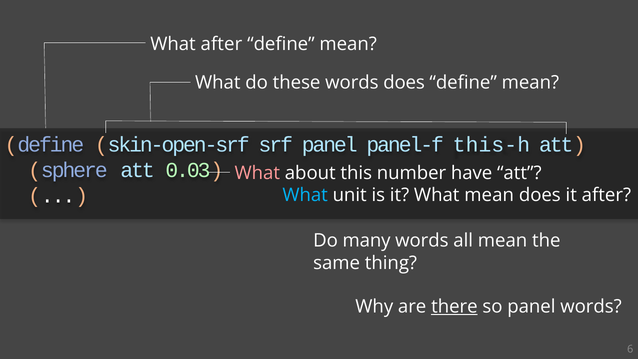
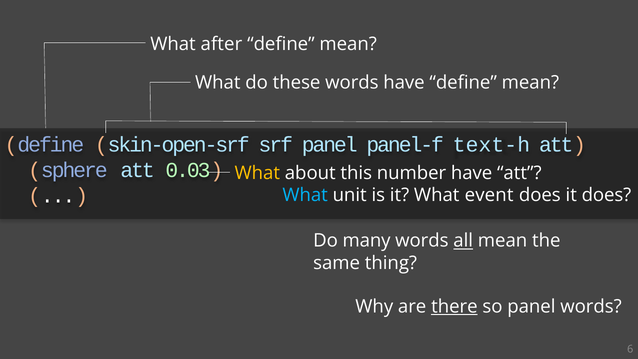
words does: does -> have (404, 83)
this-h: this-h -> text-h (491, 145)
What colour: pink -> yellow (257, 173)
What mean: mean -> event (489, 195)
it after: after -> does (606, 195)
all underline: none -> present (463, 241)
